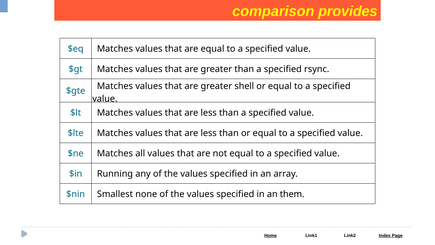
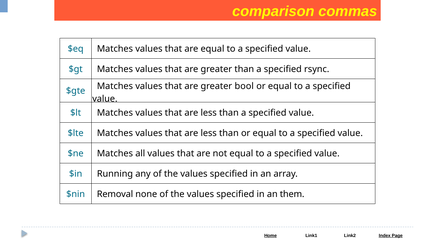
provides: provides -> commas (348, 11)
shell: shell -> bool (244, 86)
Smallest: Smallest -> Removal (115, 194)
